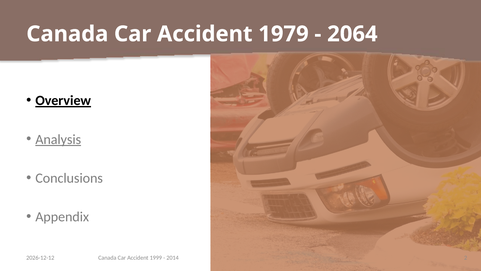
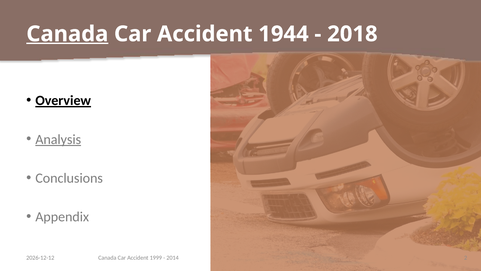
Canada underline: none -> present (67, 34)
1979: 1979 -> 1944 (283, 34)
2064: 2064 -> 2018 (352, 34)
